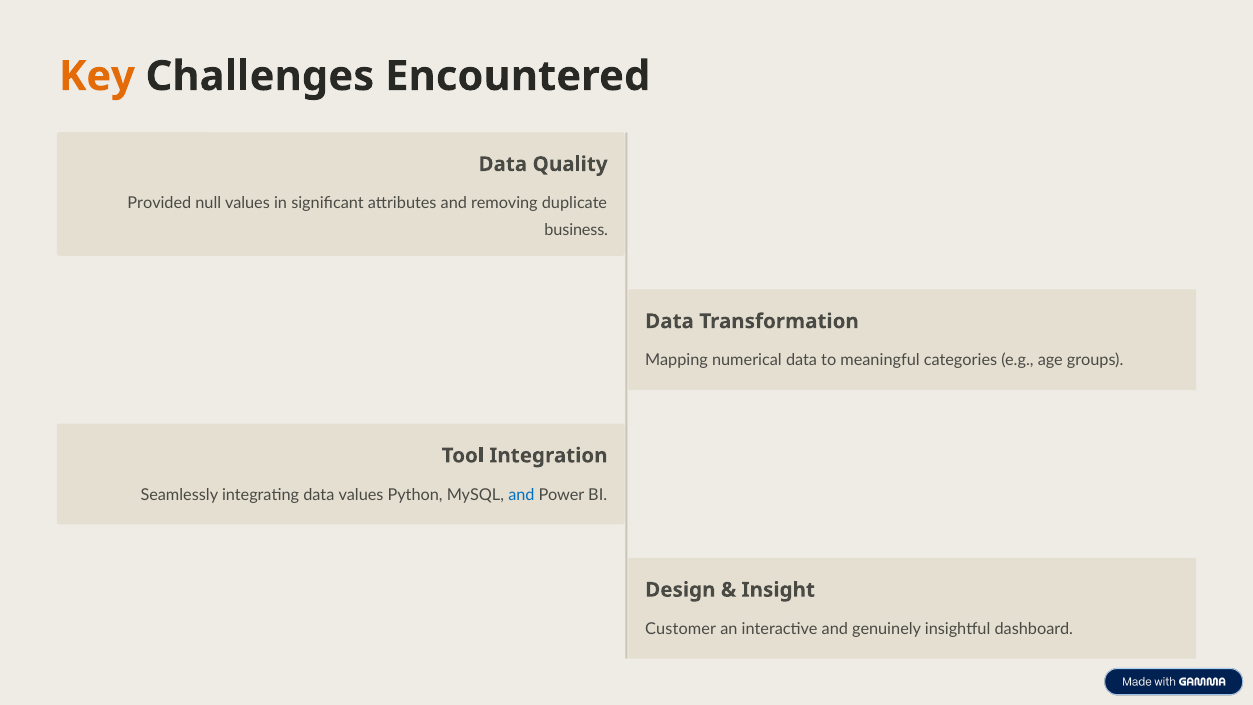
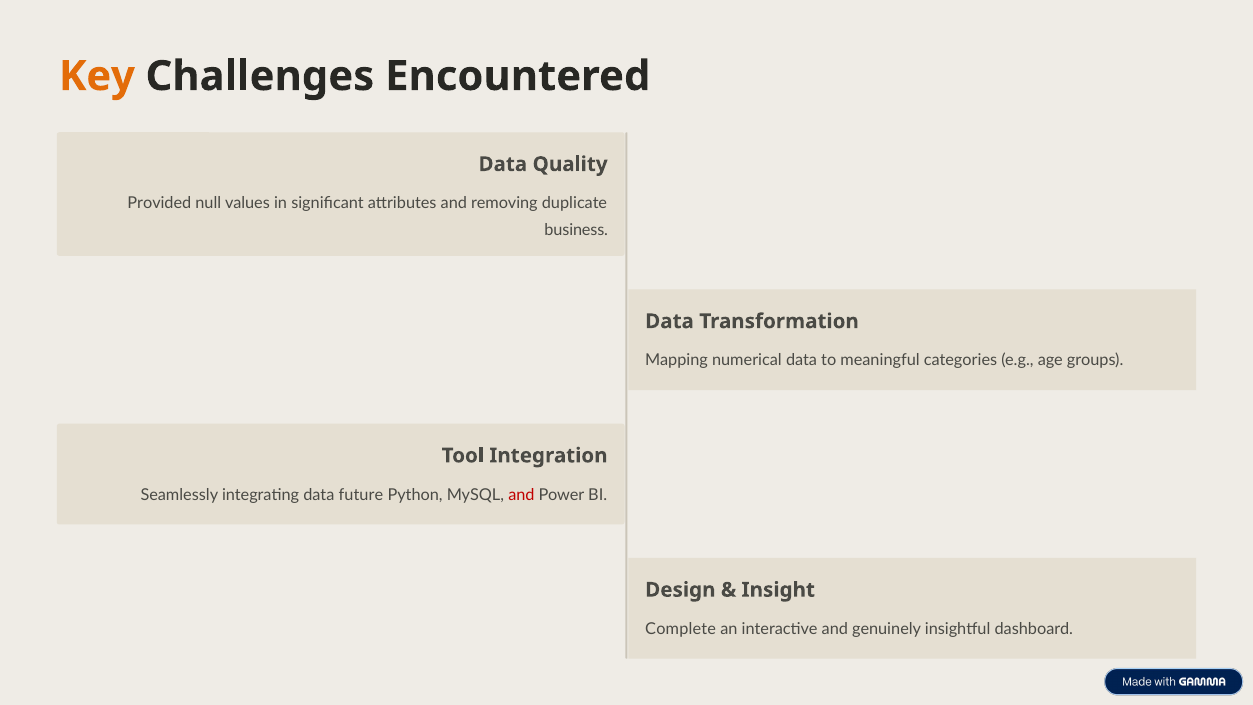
data values: values -> future (361, 495)
and colour: blue -> red (521, 495)
Customer: Customer -> Complete (681, 629)
